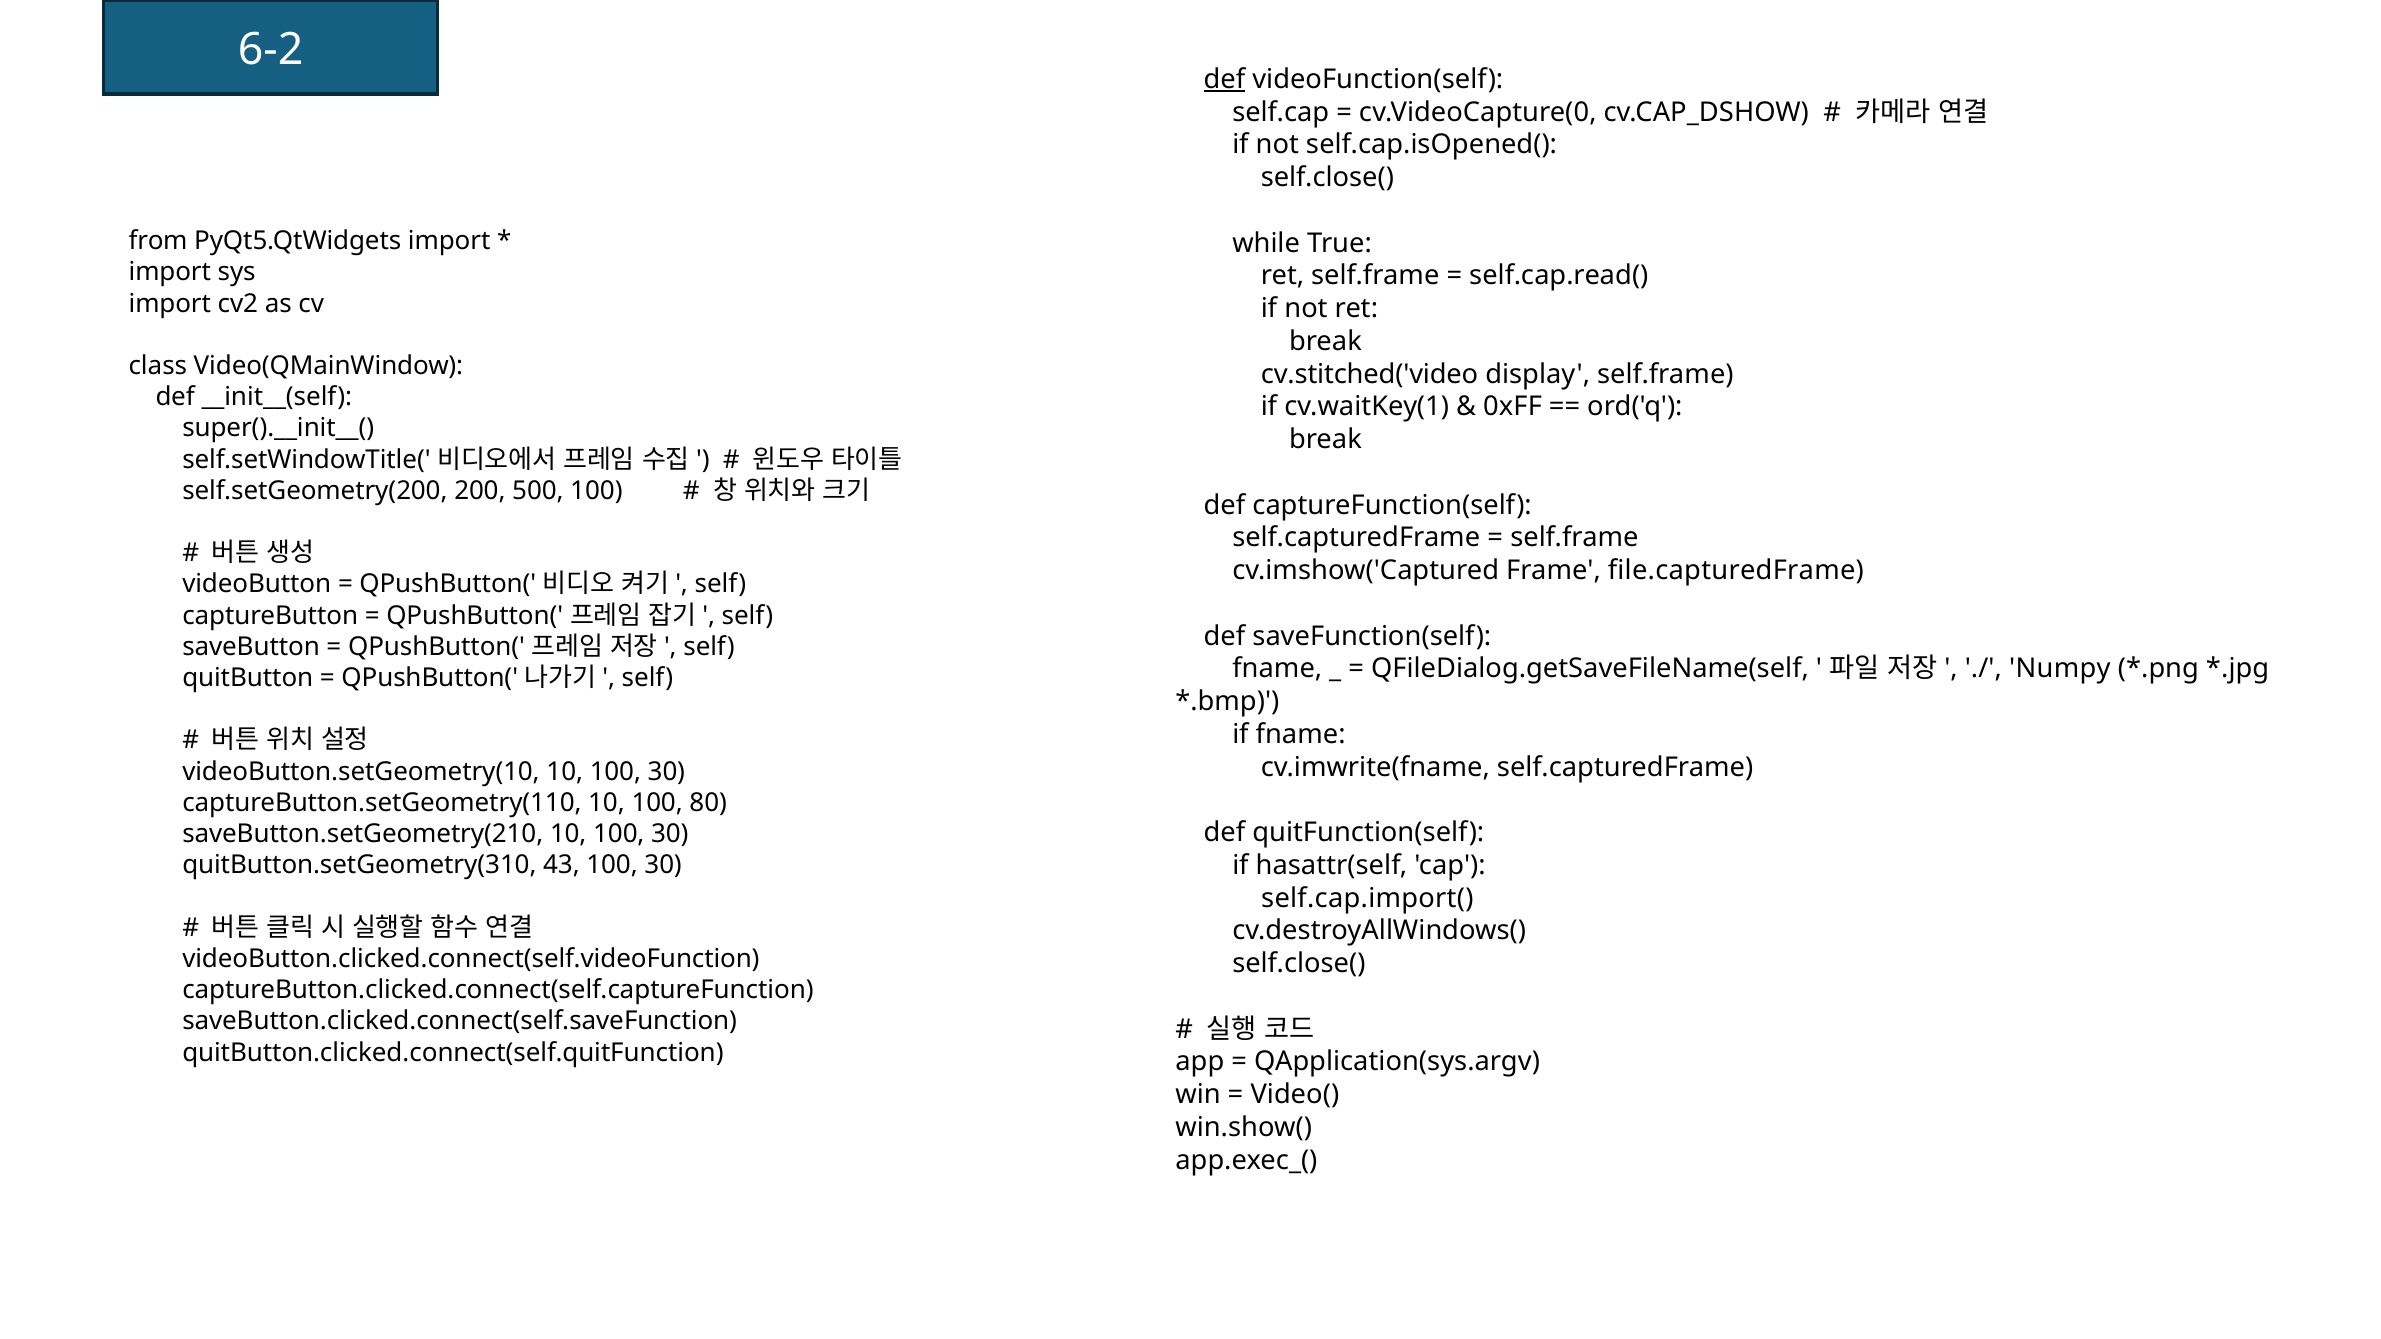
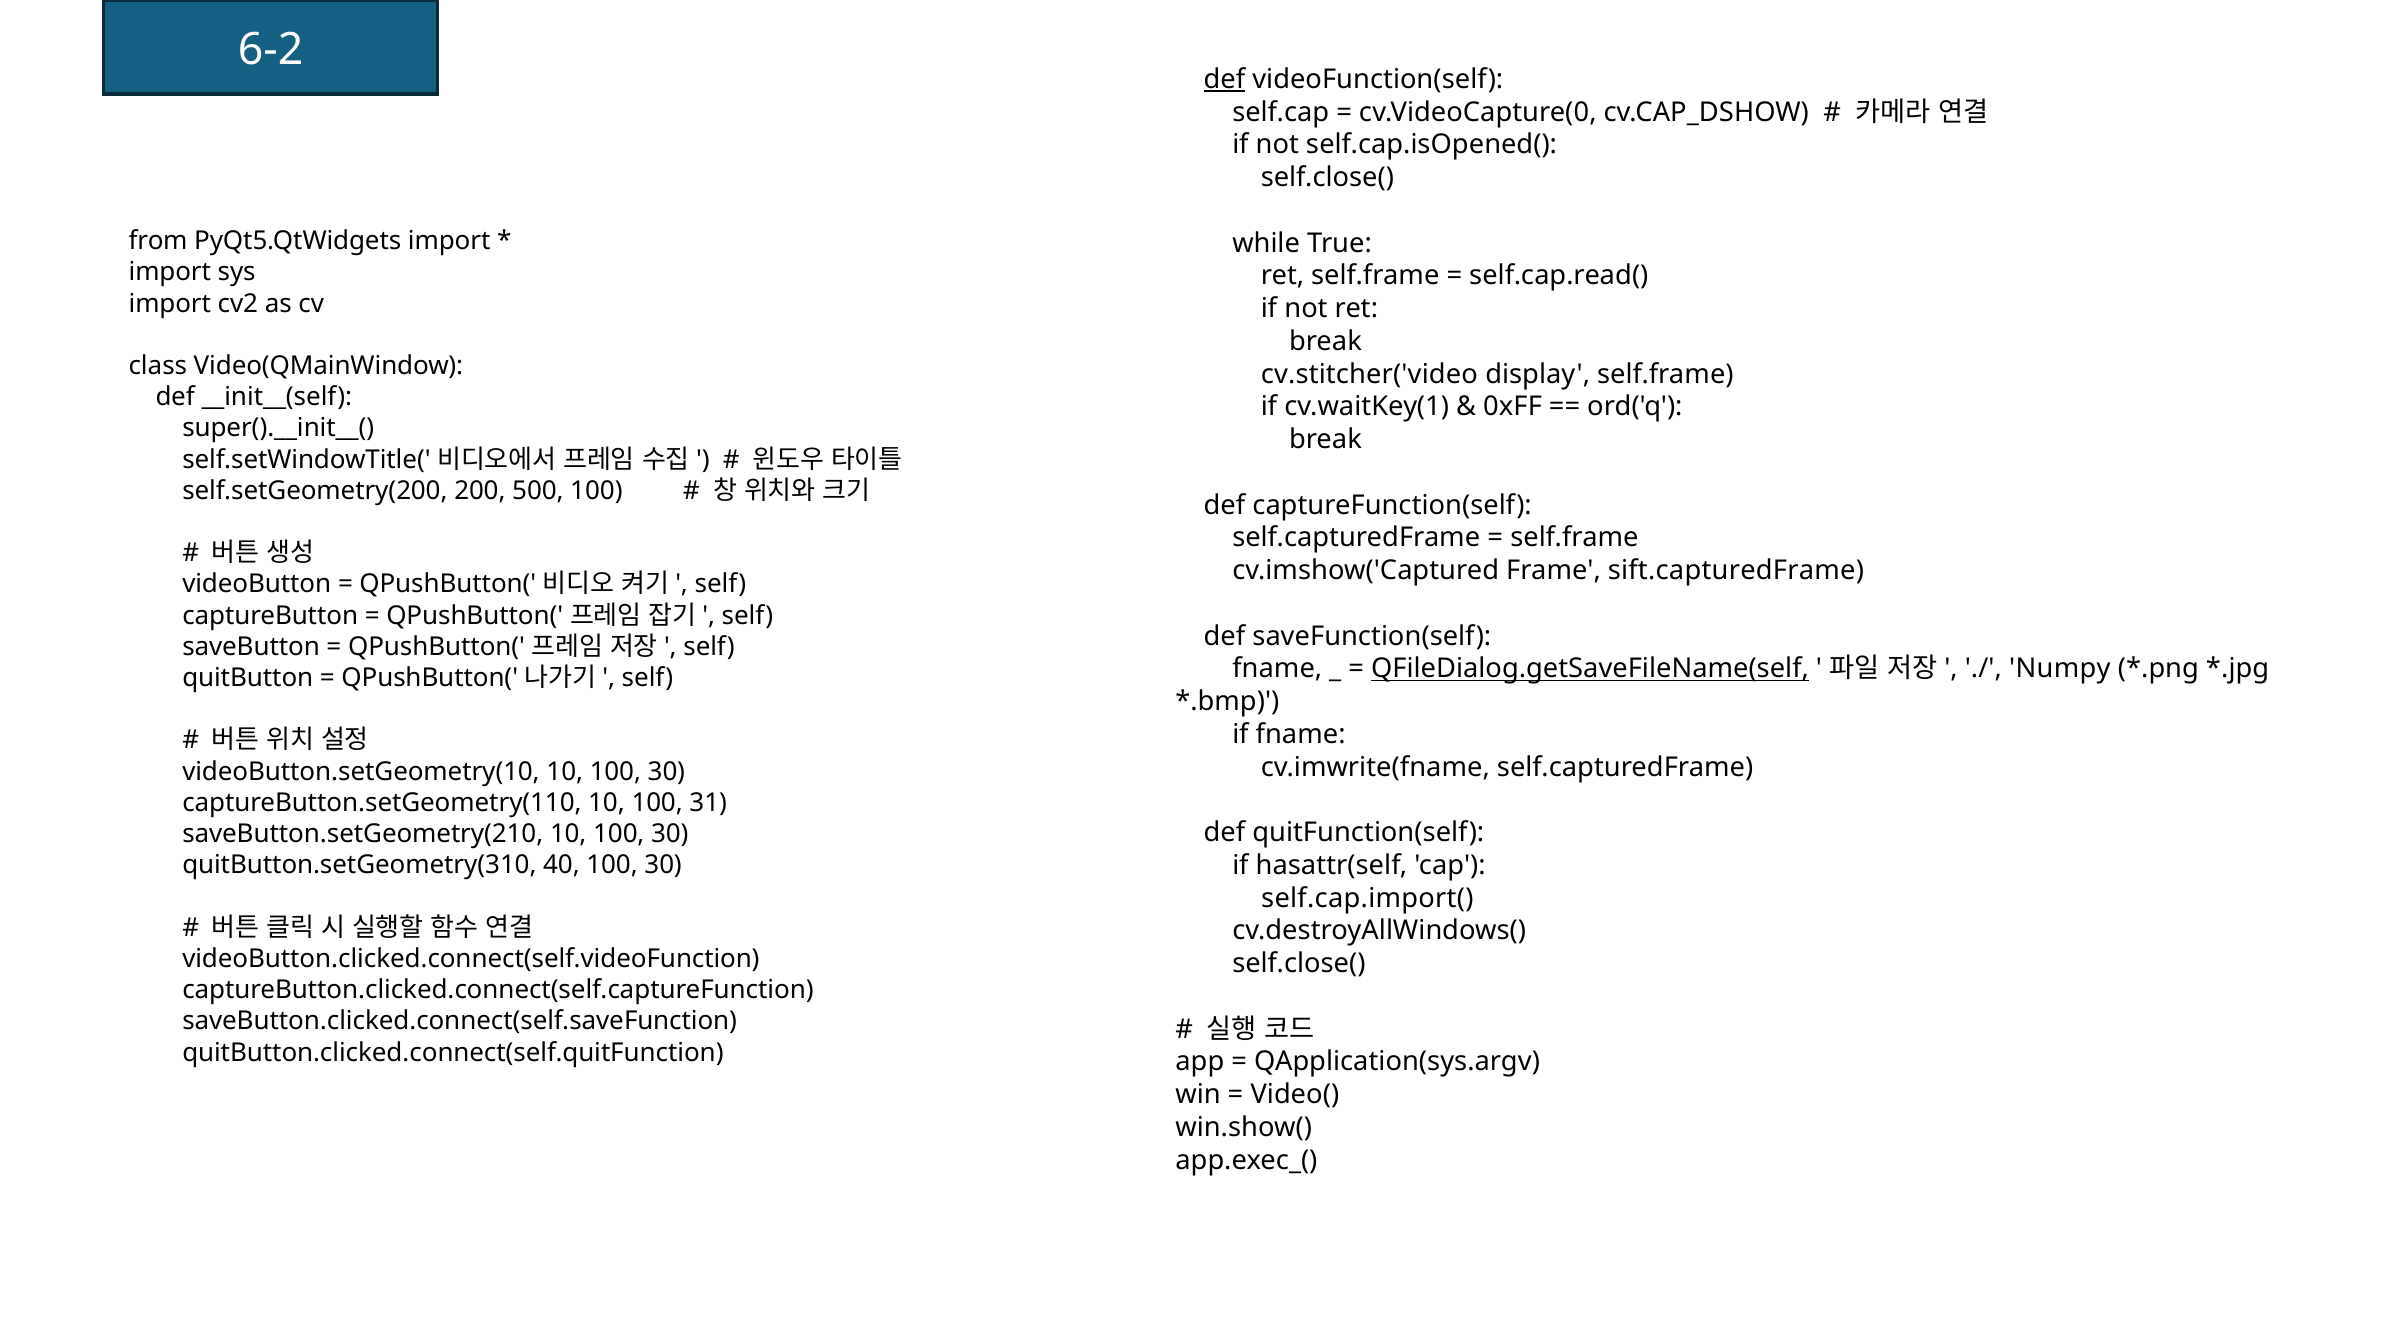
cv.stitched('video: cv.stitched('video -> cv.stitcher('video (1369, 374)
file.capturedFrame: file.capturedFrame -> sift.capturedFrame (1736, 571)
QFileDialog.getSaveFileName(self underline: none -> present (1590, 669)
80: 80 -> 31 (708, 803)
43: 43 -> 40 (561, 865)
